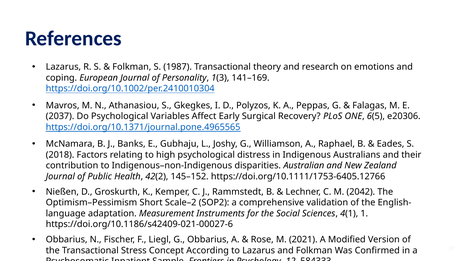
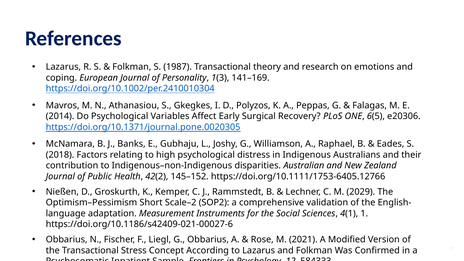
2037: 2037 -> 2014 (60, 116)
https://doi.org/10.1371/journal.pone.4965565: https://doi.org/10.1371/journal.pone.4965565 -> https://doi.org/10.1371/journal.pone.0020305 (143, 127)
2042: 2042 -> 2029 (361, 192)
